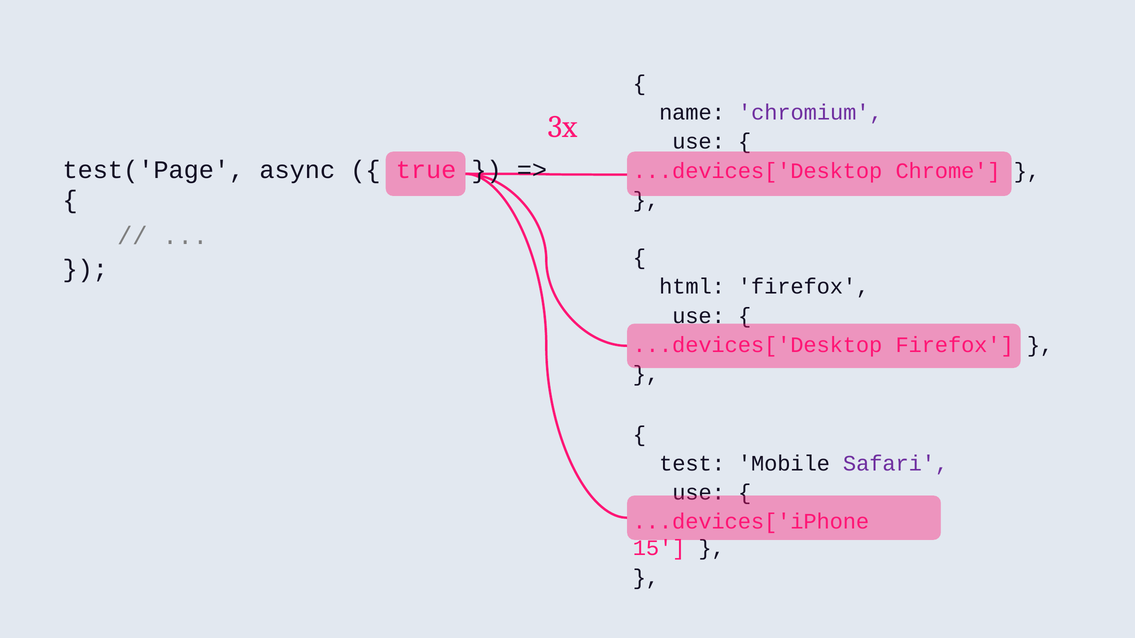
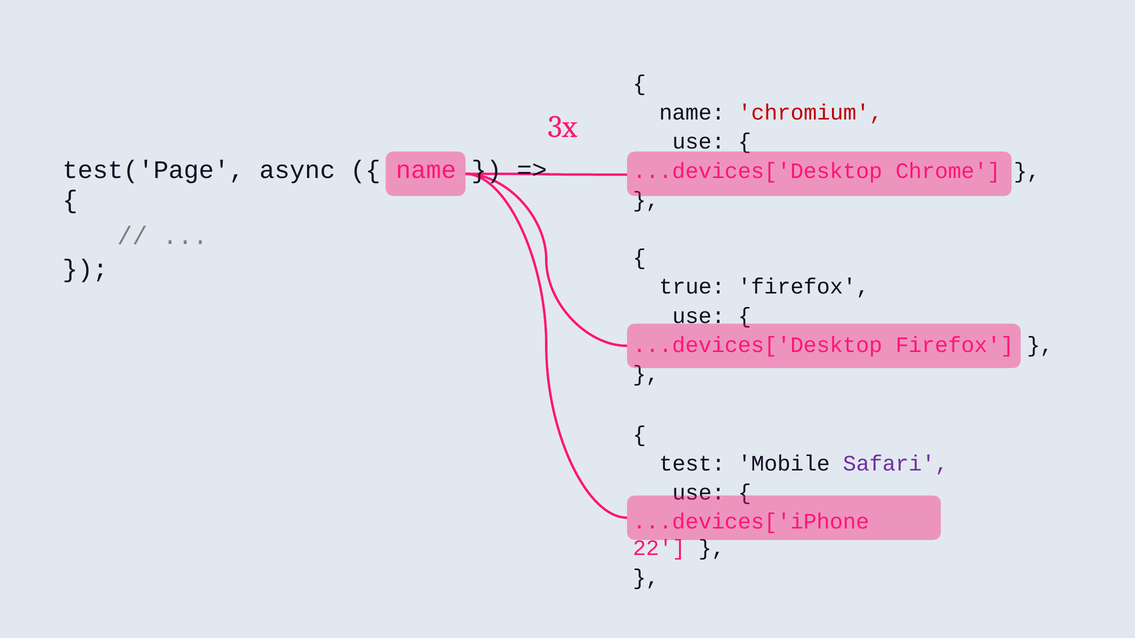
chromium colour: purple -> red (810, 113)
true: true -> name (426, 170)
html: html -> true (692, 287)
15: 15 -> 22 (659, 548)
